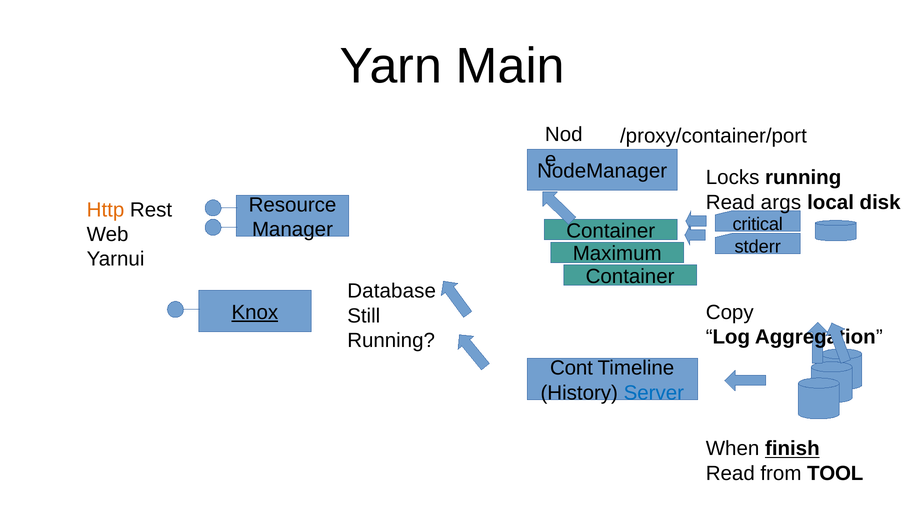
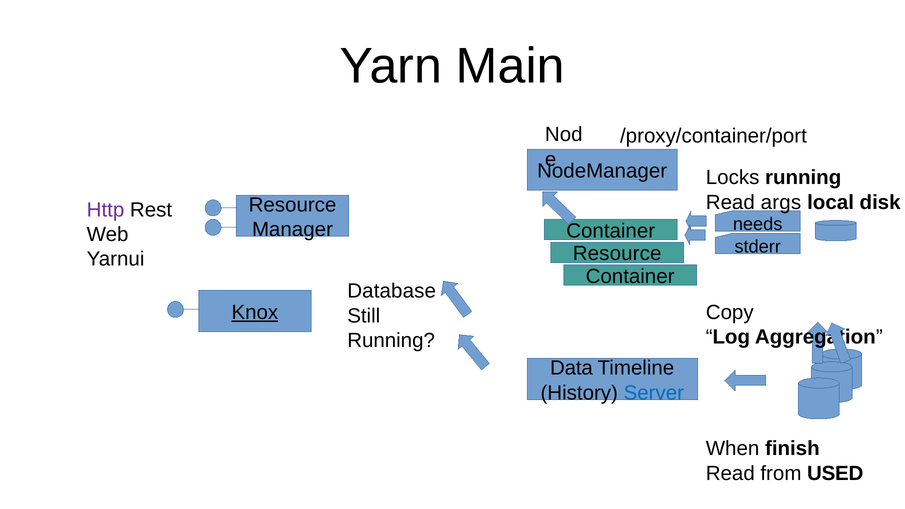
Http colour: orange -> purple (106, 210)
critical: critical -> needs (758, 224)
Maximum: Maximum -> Resource (617, 254)
Cont: Cont -> Data (571, 368)
finish underline: present -> none (792, 449)
TOOL: TOOL -> USED (835, 473)
